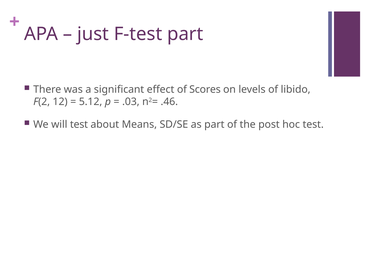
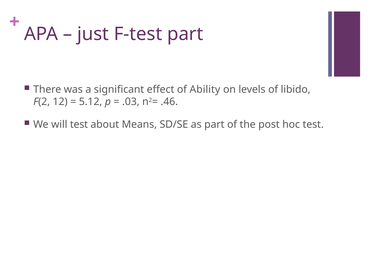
Scores: Scores -> Ability (205, 89)
